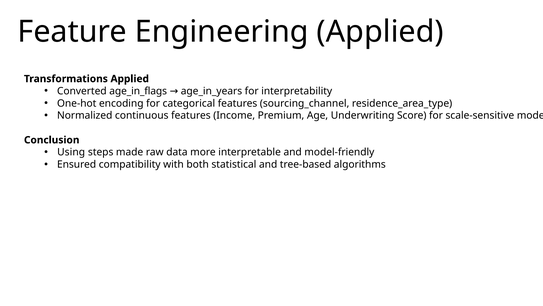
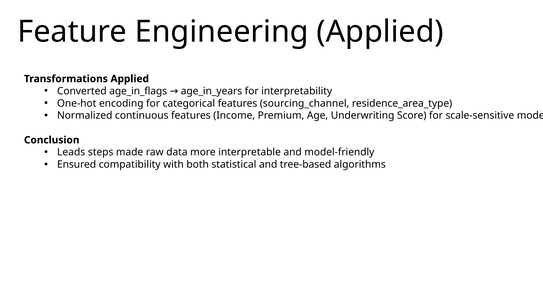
Using: Using -> Leads (71, 152)
